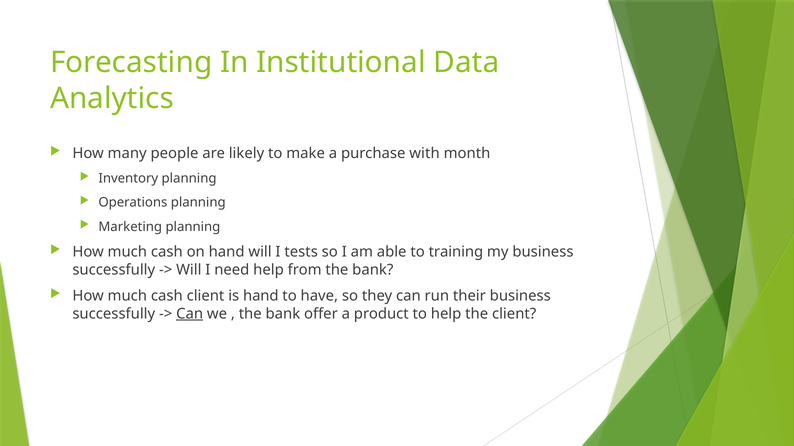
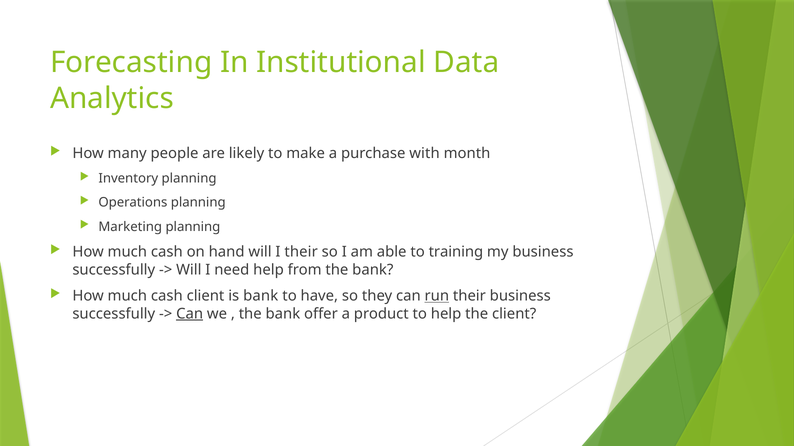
I tests: tests -> their (301, 252)
is hand: hand -> bank (261, 296)
run underline: none -> present (437, 296)
